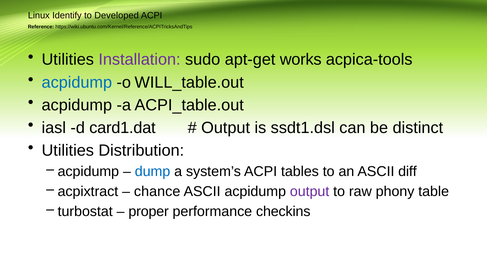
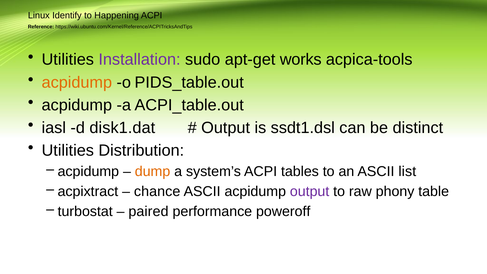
Developed: Developed -> Happening (117, 16)
acpidump colour: blue -> orange (77, 82)
WILL_table.out: WILL_table.out -> PIDS_table.out (189, 82)
card1.dat: card1.dat -> disk1.dat (122, 128)
dump colour: blue -> orange (153, 172)
diff: diff -> list (407, 172)
proper: proper -> paired (148, 211)
checkins: checkins -> poweroff (283, 211)
